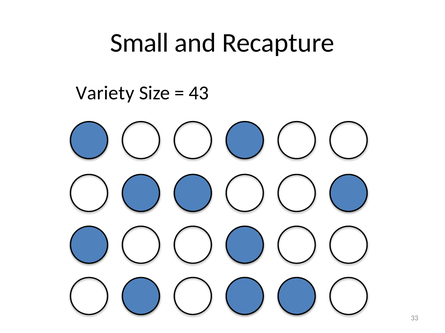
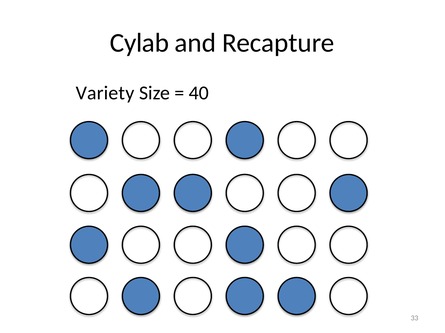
Small: Small -> Cylab (139, 43)
43: 43 -> 40 (199, 93)
